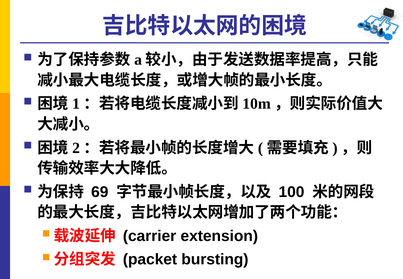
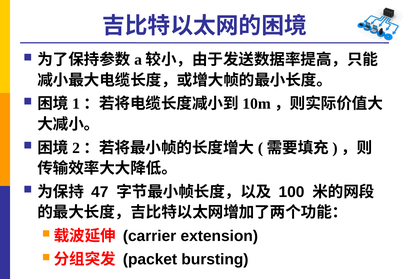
69: 69 -> 47 (100, 192)
